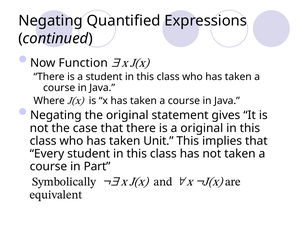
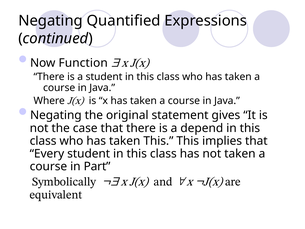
a original: original -> depend (202, 128)
taken Unit: Unit -> This (158, 141)
